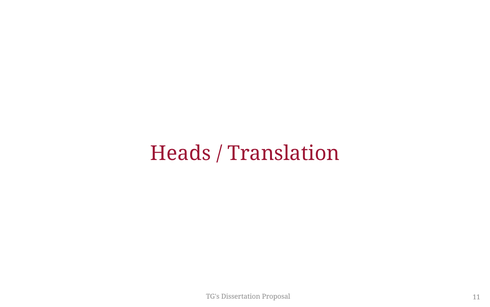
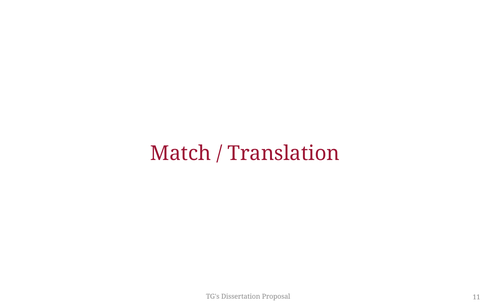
Heads: Heads -> Match (181, 153)
